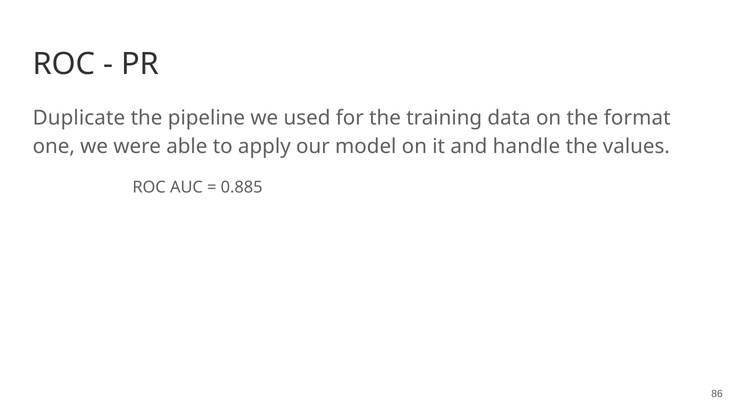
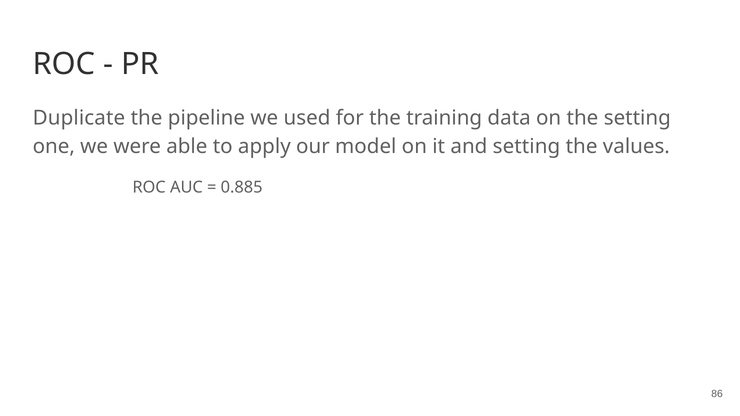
the format: format -> setting (637, 118)
and handle: handle -> setting (526, 147)
